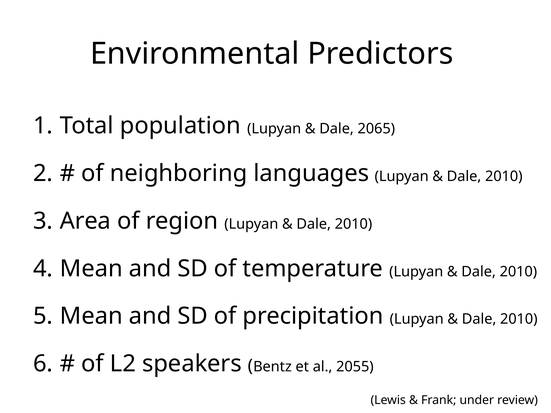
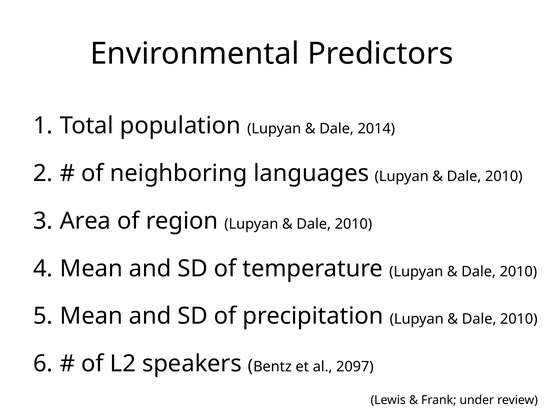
2065: 2065 -> 2014 (376, 129)
2055: 2055 -> 2097 (355, 367)
